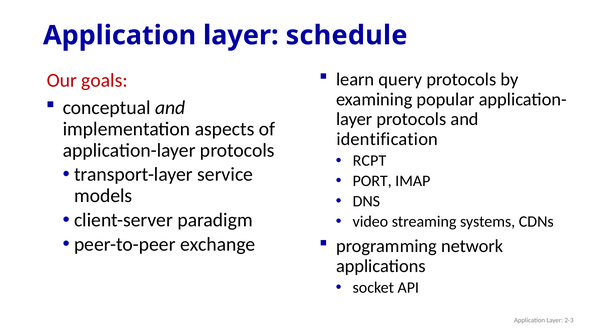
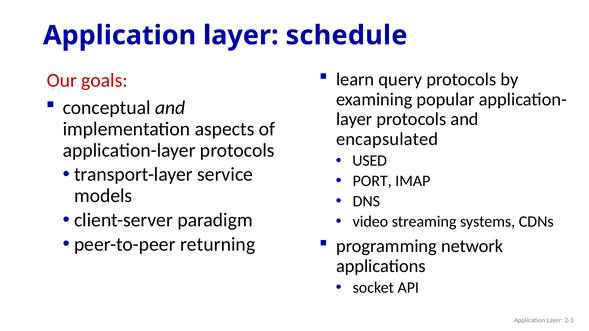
identification: identification -> encapsulated (387, 139)
RCPT: RCPT -> USED (370, 161)
exchange: exchange -> returning (218, 244)
